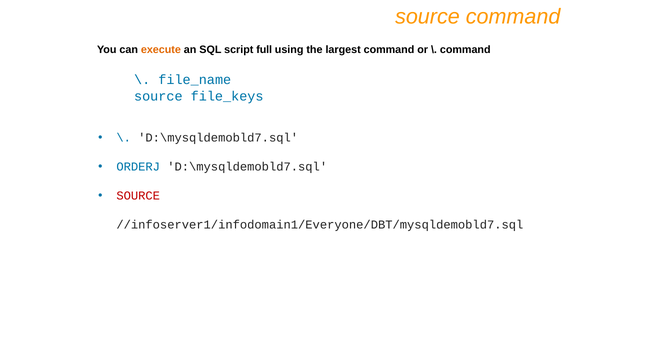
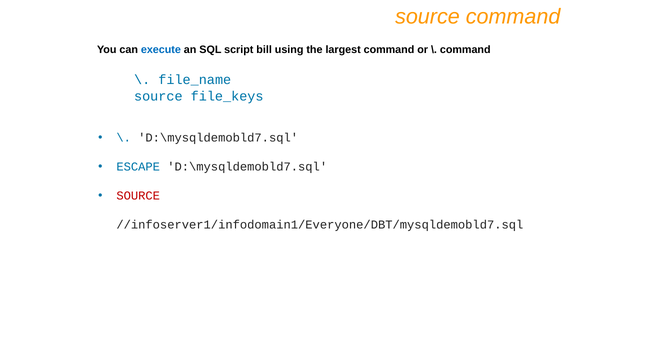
execute colour: orange -> blue (161, 50)
full: full -> bill (264, 50)
ORDERJ: ORDERJ -> ESCAPE (138, 167)
